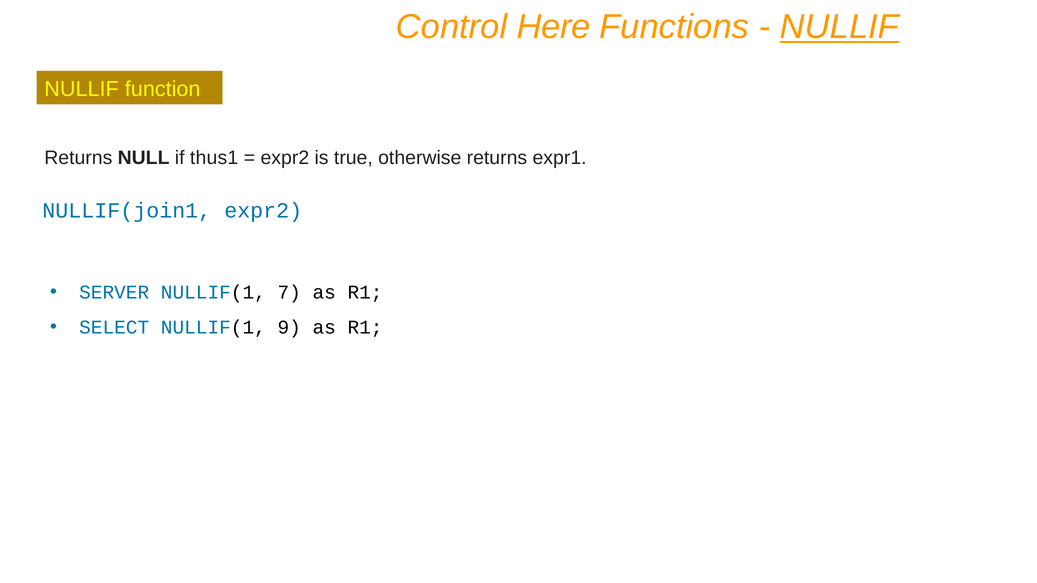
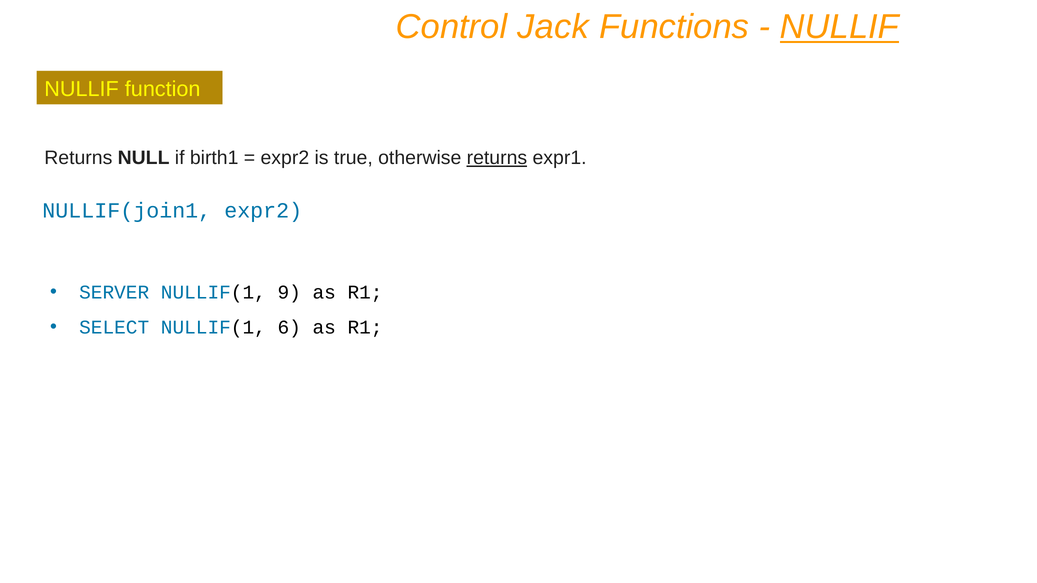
Here: Here -> Jack (553, 27)
thus1: thus1 -> birth1 (214, 158)
returns underline: none -> present (497, 158)
7: 7 -> 9 (289, 292)
9: 9 -> 6 (289, 327)
